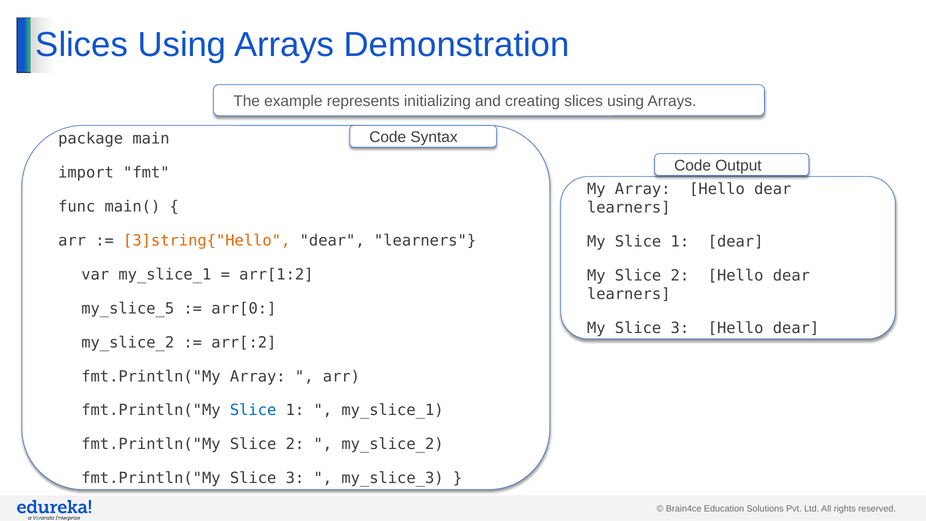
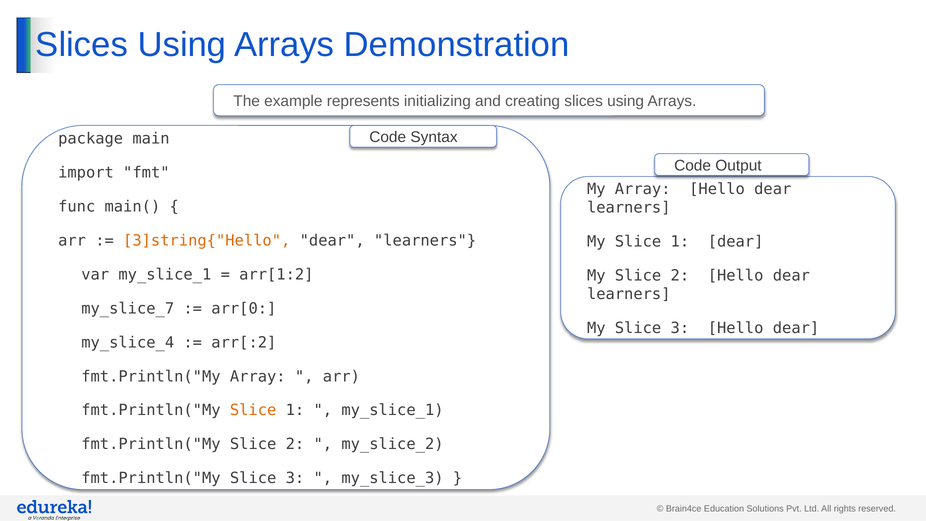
my_slice_5: my_slice_5 -> my_slice_7 (128, 309)
my_slice_2: my_slice_2 -> my_slice_4 (128, 342)
Slice colour: blue -> orange (253, 410)
